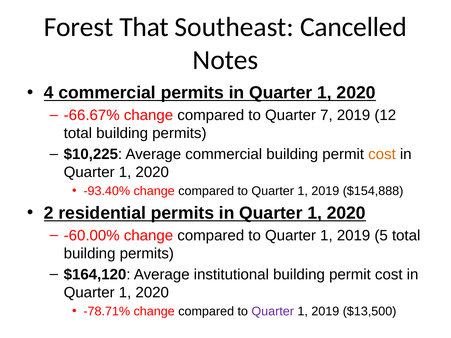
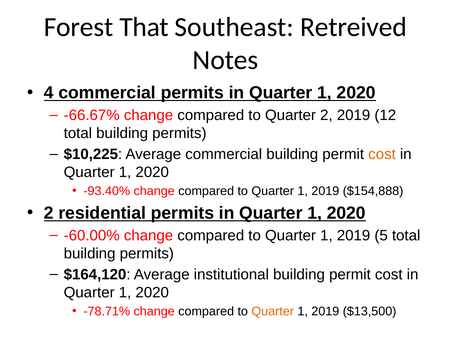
Cancelled: Cancelled -> Retreived (353, 27)
Quarter 7: 7 -> 2 (326, 115)
Quarter colour: purple -> orange (273, 312)
